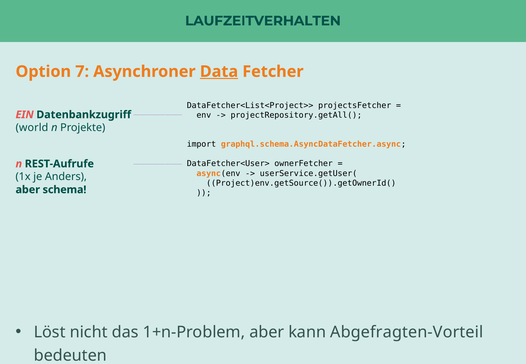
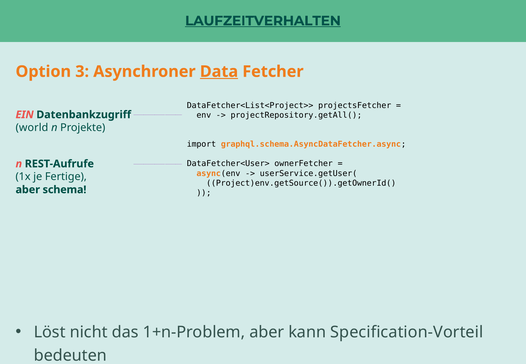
LAUFZEITVERHALTEN underline: none -> present (263, 21)
7: 7 -> 3 (82, 72)
Anders: Anders -> Fertige (66, 177)
Abgefragten-Vorteil: Abgefragten-Vorteil -> Specification-Vorteil (407, 332)
